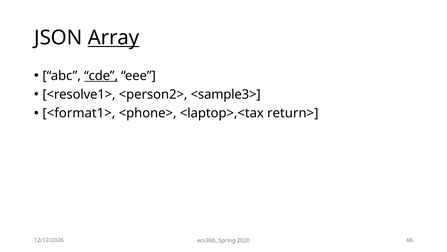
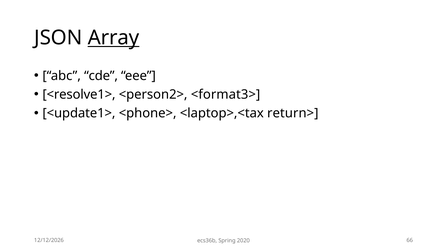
cde underline: present -> none (101, 76)
<sample3>: <sample3> -> <format3> (226, 94)
<format1>: <format1> -> <update1> (79, 113)
